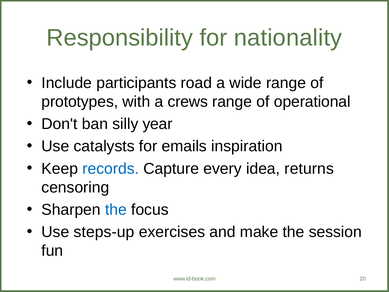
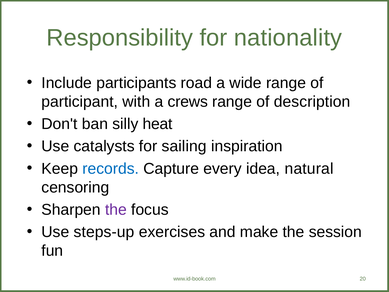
prototypes: prototypes -> participant (80, 102)
operational: operational -> description (312, 102)
year: year -> heat (158, 124)
emails: emails -> sailing (184, 146)
returns: returns -> natural (309, 168)
the colour: blue -> purple (116, 210)
